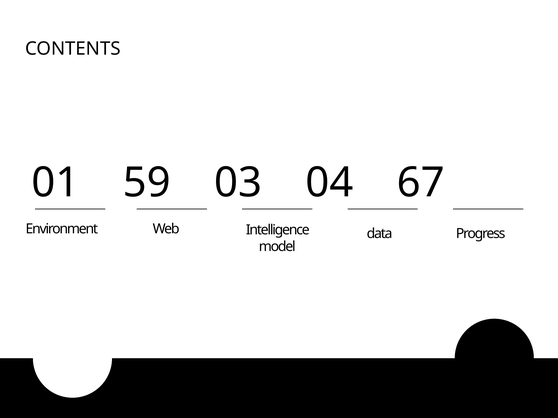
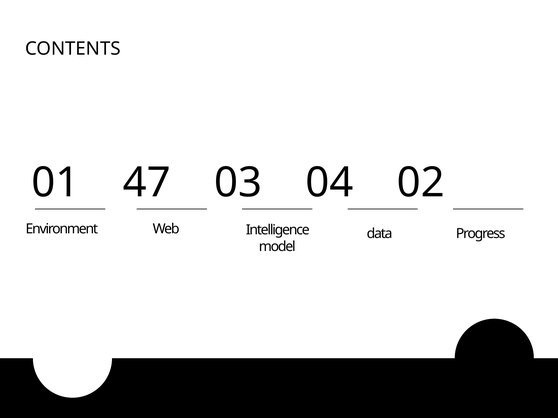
59: 59 -> 47 (147, 183)
67: 67 -> 02 (421, 183)
